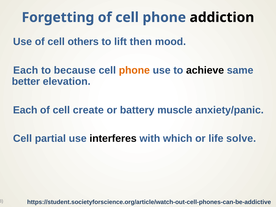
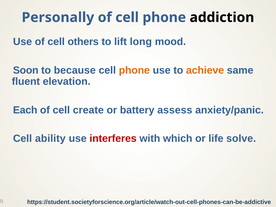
Forgetting: Forgetting -> Personally (58, 17)
then: then -> long (141, 42)
Each: Each -> Soon (26, 70)
achieve colour: black -> orange (205, 70)
better: better -> fluent (26, 81)
muscle: muscle -> assess (175, 110)
partial: partial -> ability (50, 139)
interferes colour: black -> red (113, 139)
